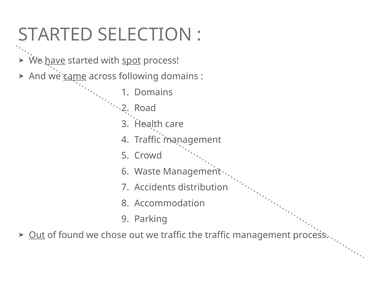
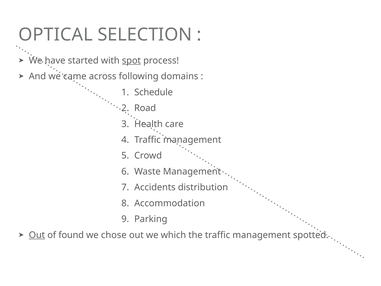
STARTED: STARTED -> OPTICAL (56, 35)
have underline: present -> none (55, 60)
came underline: present -> none (75, 76)
Domains: Domains -> Schedule (154, 92)
we traffic: traffic -> which (173, 235)
management process: process -> spotted (311, 235)
